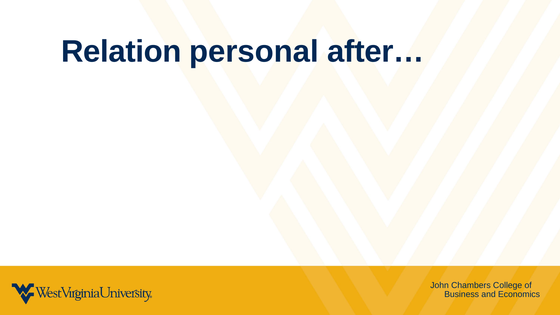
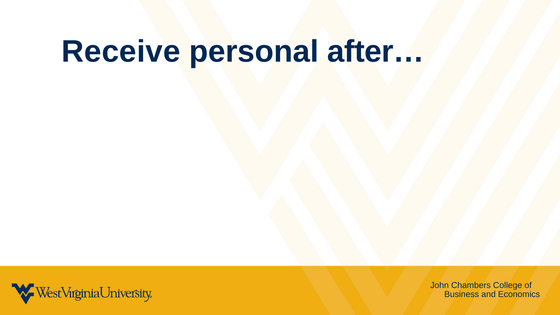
Relation: Relation -> Receive (121, 52)
